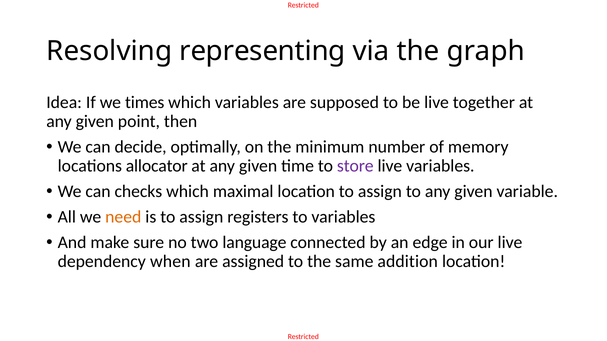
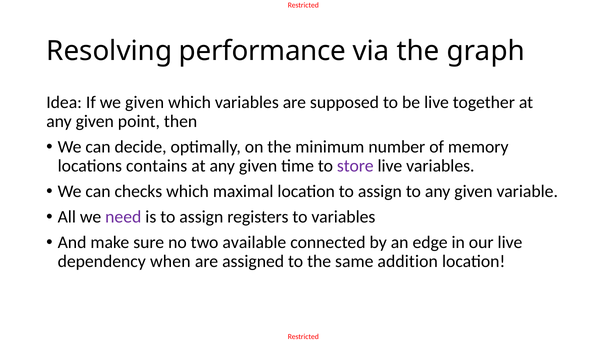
representing: representing -> performance (262, 51)
we times: times -> given (145, 103)
allocator: allocator -> contains (157, 166)
need colour: orange -> purple (123, 217)
language: language -> available (254, 243)
